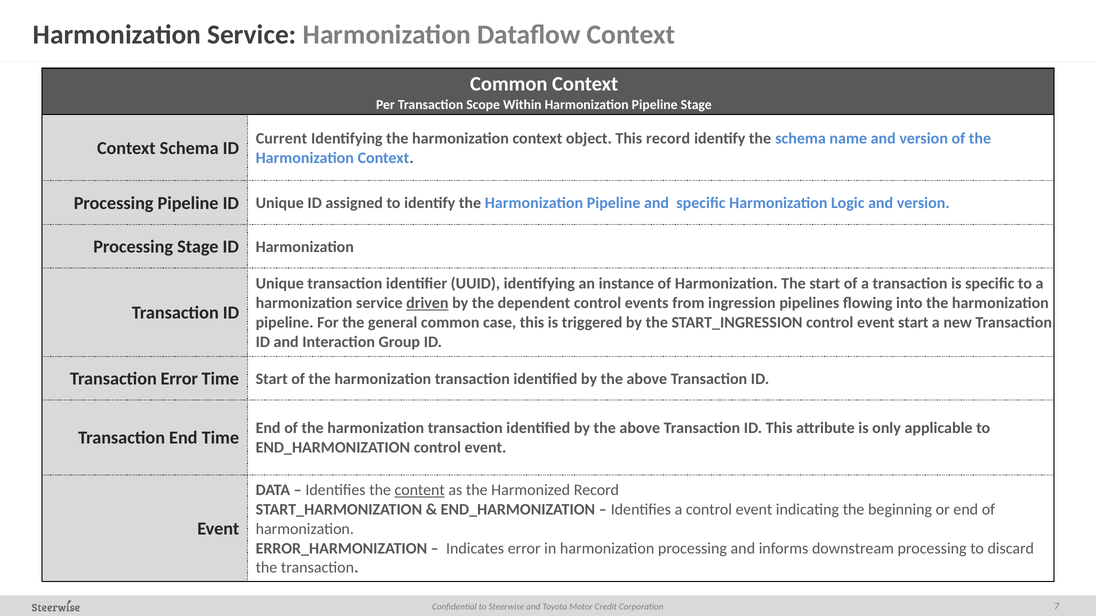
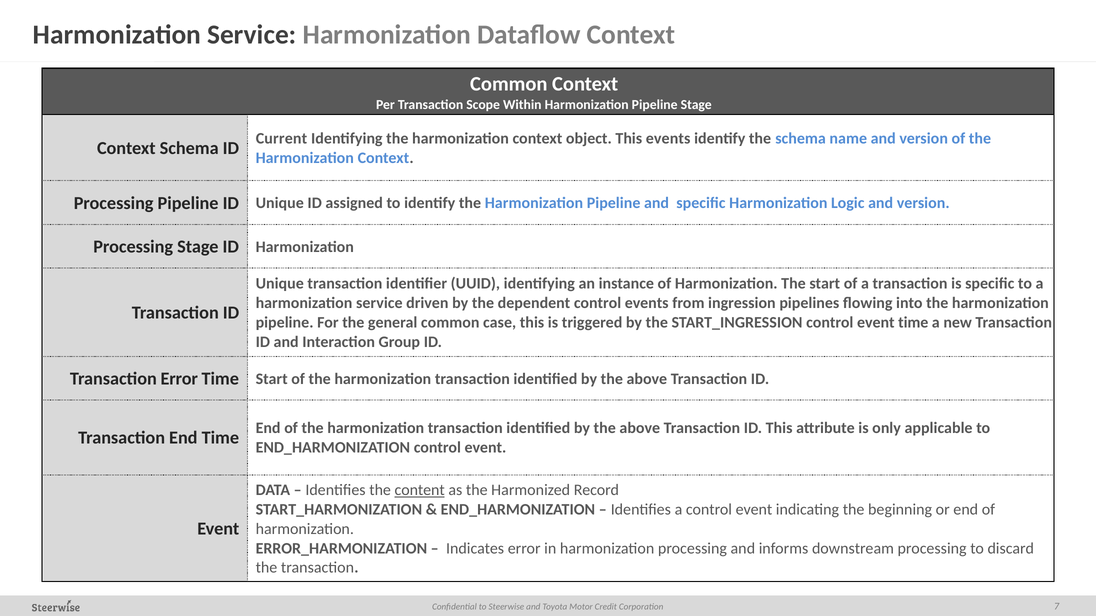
This record: record -> events (668, 138)
driven underline: present -> none (427, 303)
event start: start -> time (913, 323)
